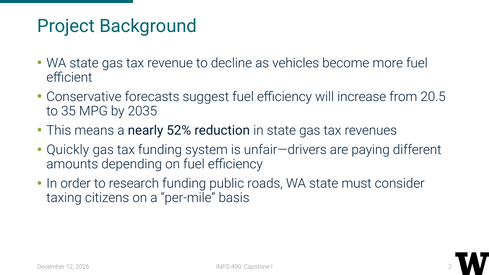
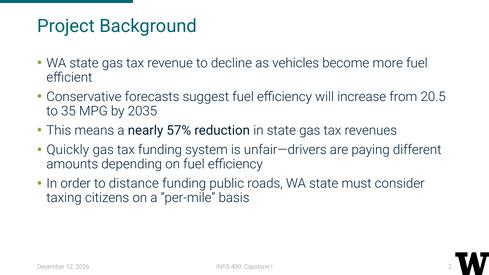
52%: 52% -> 57% (179, 130)
research: research -> distance (134, 184)
